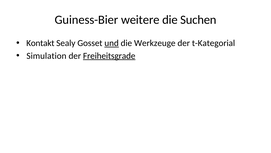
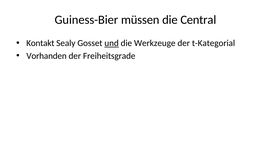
weitere: weitere -> müssen (140, 20)
Suchen: Suchen -> Central (198, 20)
Simulation: Simulation -> Vorhanden (47, 56)
Freiheitsgrade underline: present -> none (109, 56)
